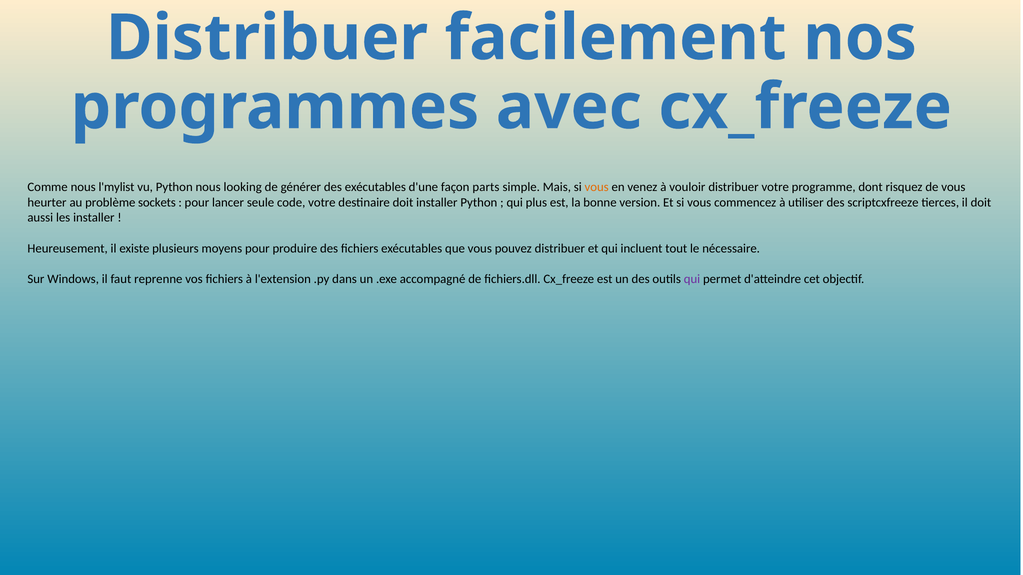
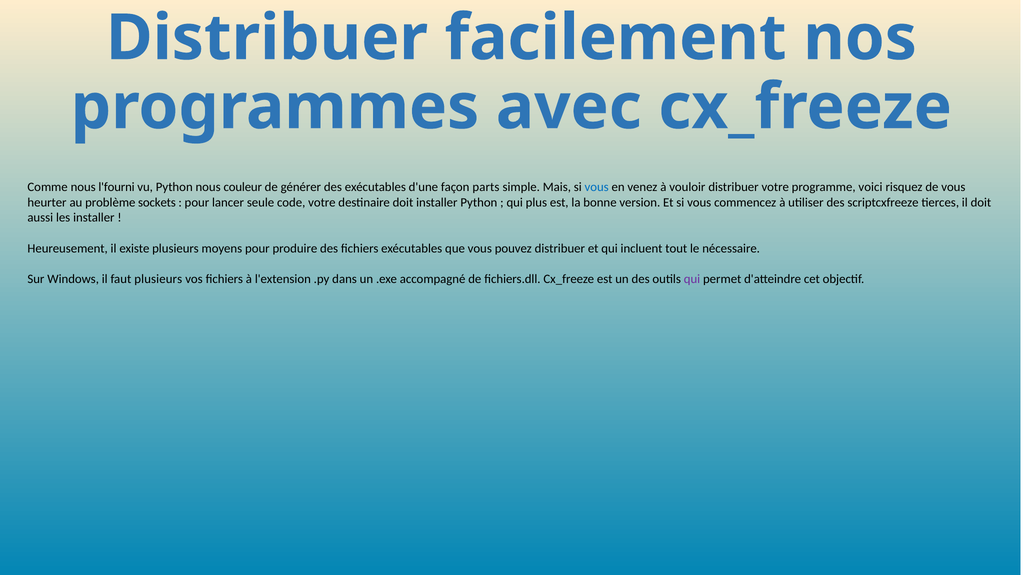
l'mylist: l'mylist -> l'fourni (117, 187)
looking: looking -> couleur (243, 187)
vous colour: orange -> blue (597, 187)
dont: dont -> voici (870, 187)
faut reprenne: reprenne -> plusieurs (158, 279)
